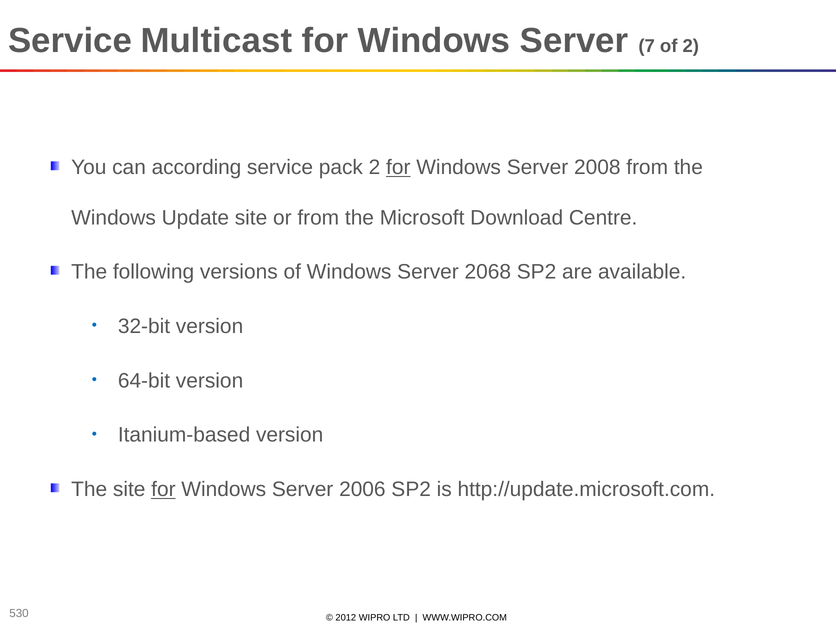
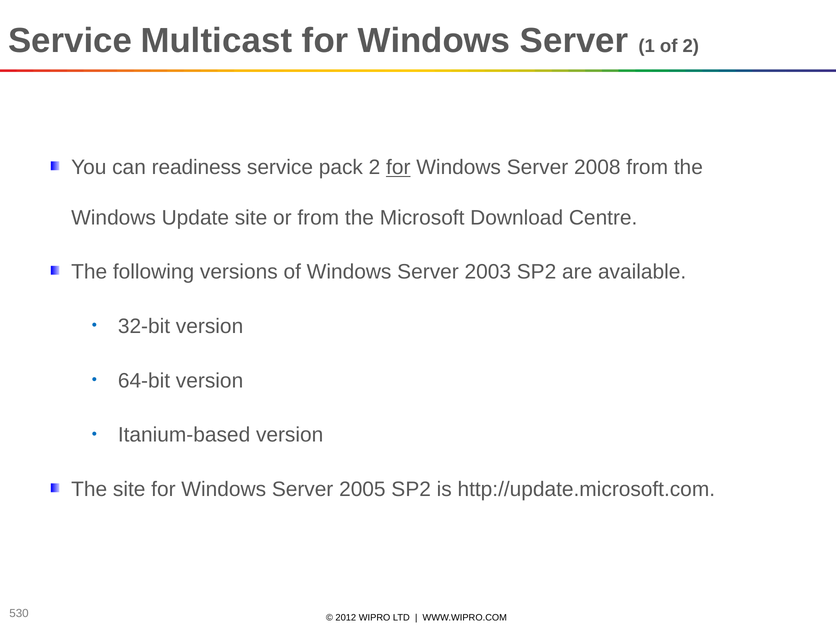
7: 7 -> 1 (647, 46)
according: according -> readiness (197, 168)
2068: 2068 -> 2003 (488, 272)
for underline: present -> none (163, 489)
2006: 2006 -> 2005 (362, 489)
